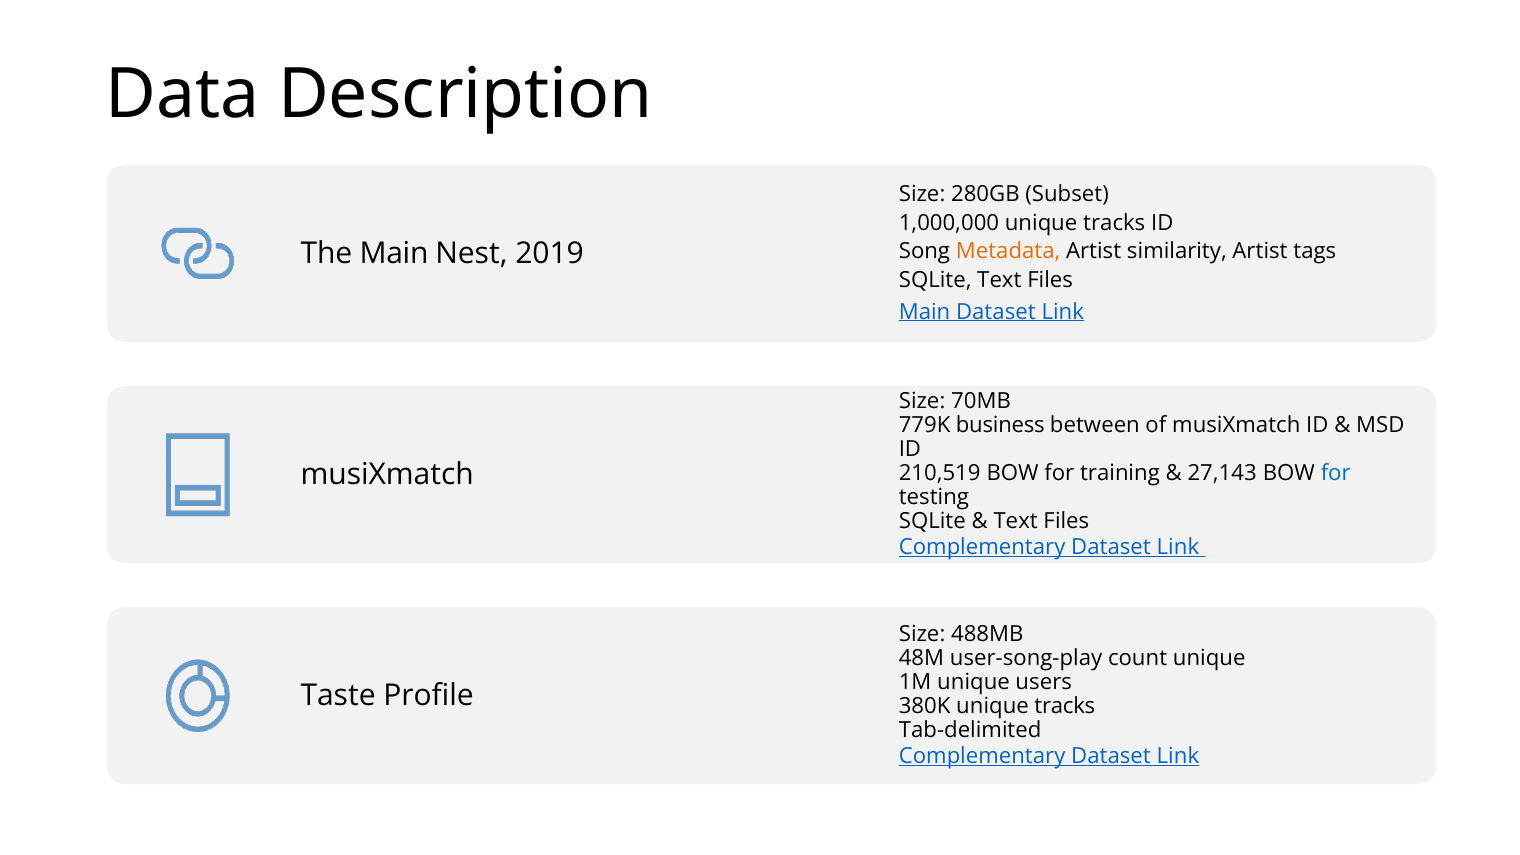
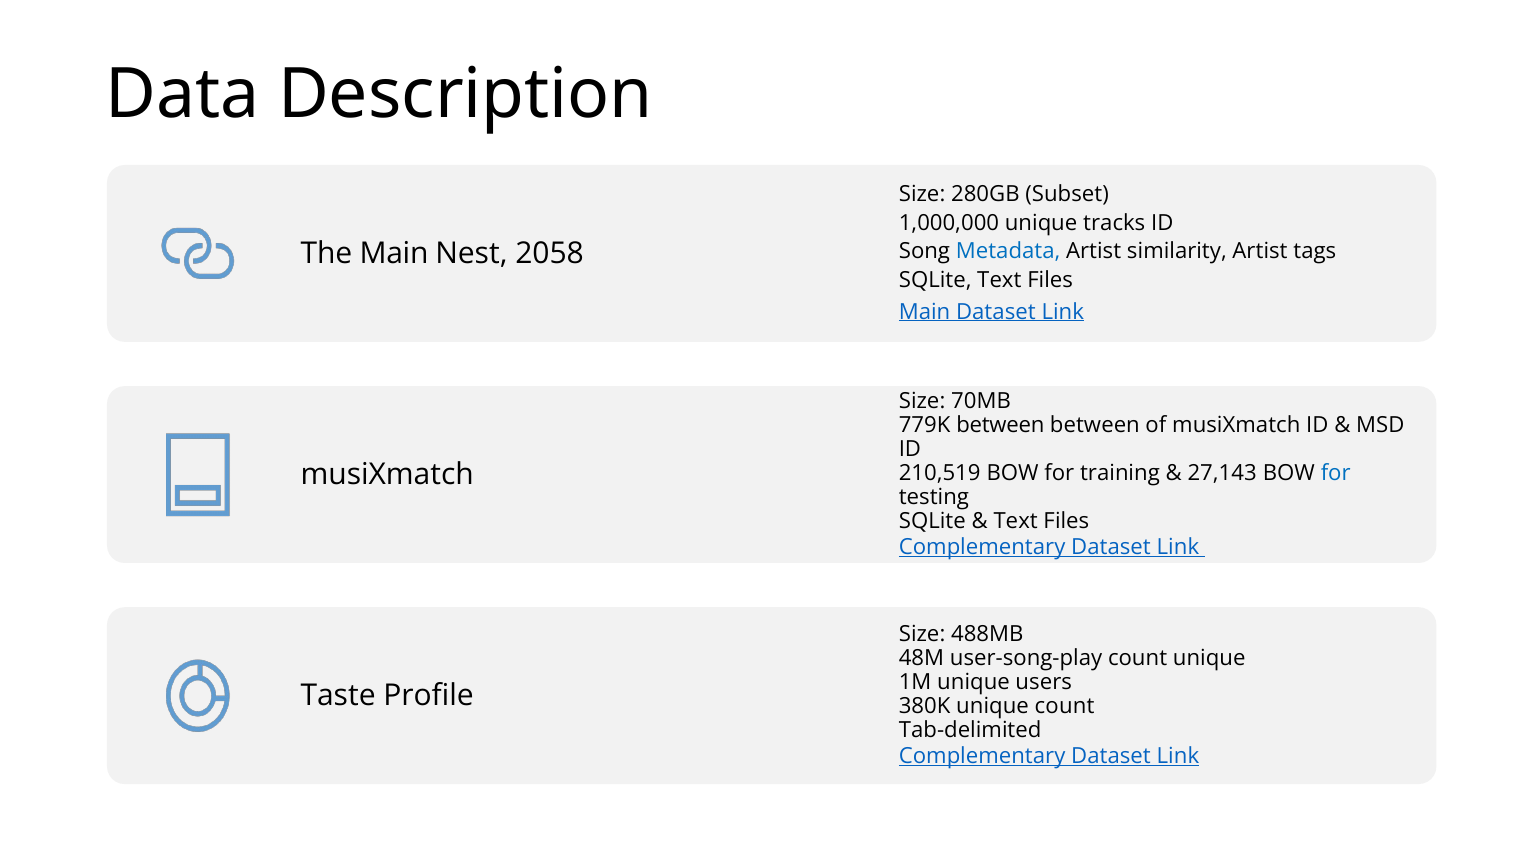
2019: 2019 -> 2058 (550, 253)
Metadata colour: orange -> blue (1008, 252)
779K business: business -> between (1000, 425)
380K unique tracks: tracks -> count (1065, 706)
